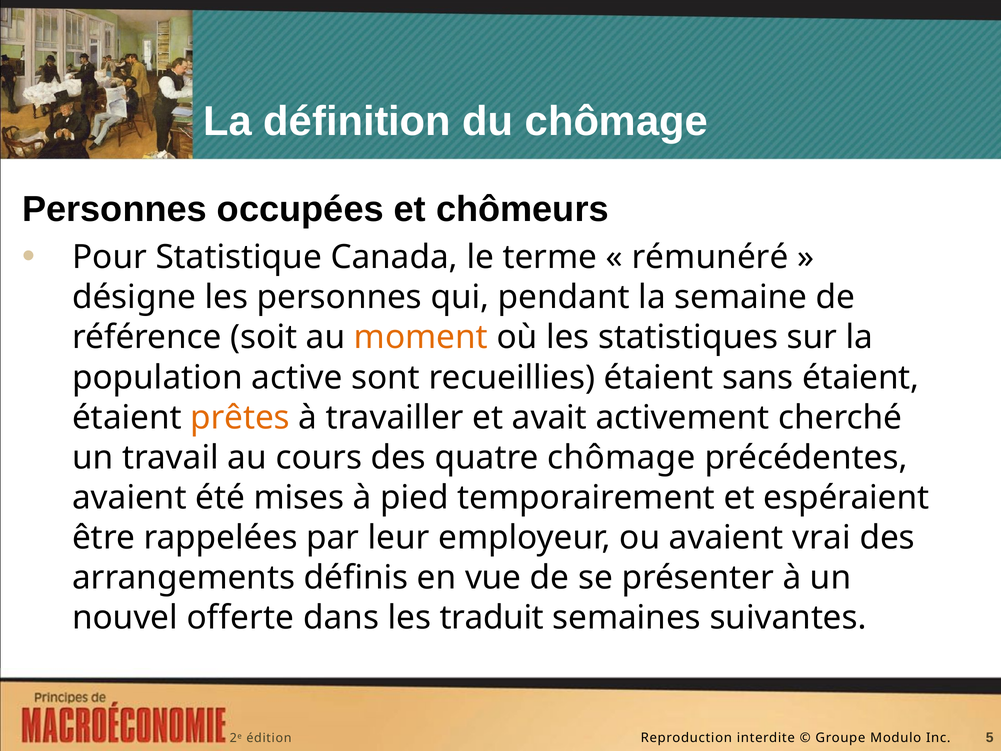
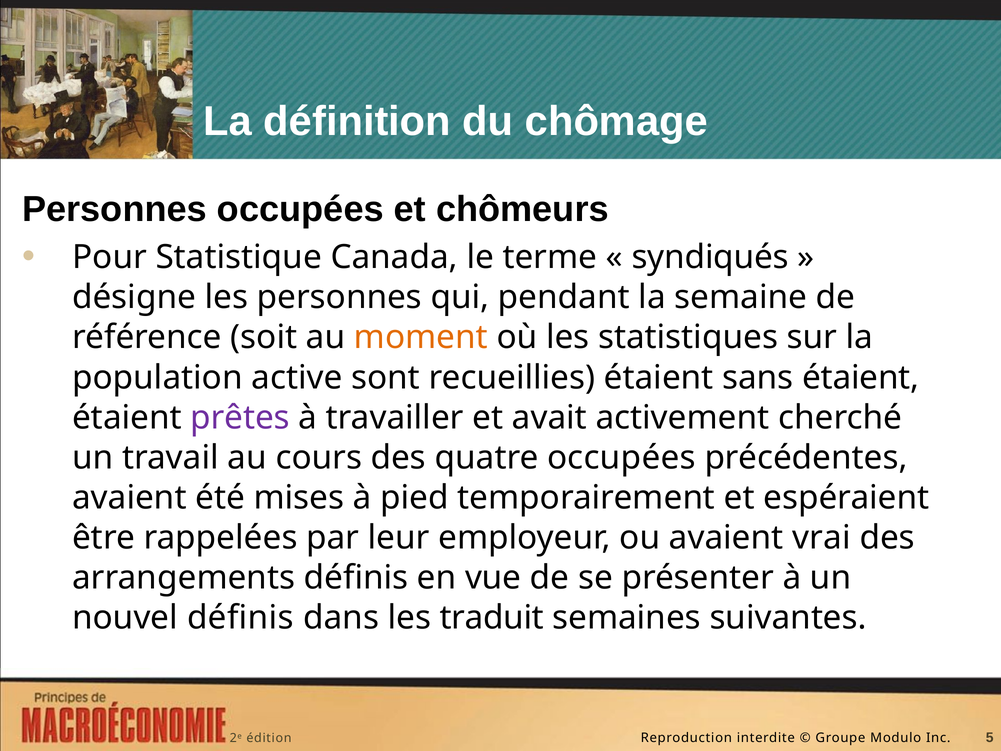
rémunéré: rémunéré -> syndiqués (710, 257)
prêtes colour: orange -> purple (240, 417)
quatre chômage: chômage -> occupées (621, 457)
nouvel offerte: offerte -> définis (240, 618)
